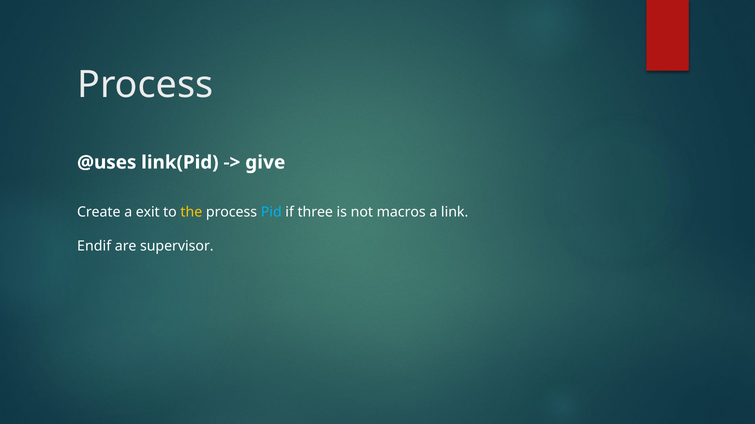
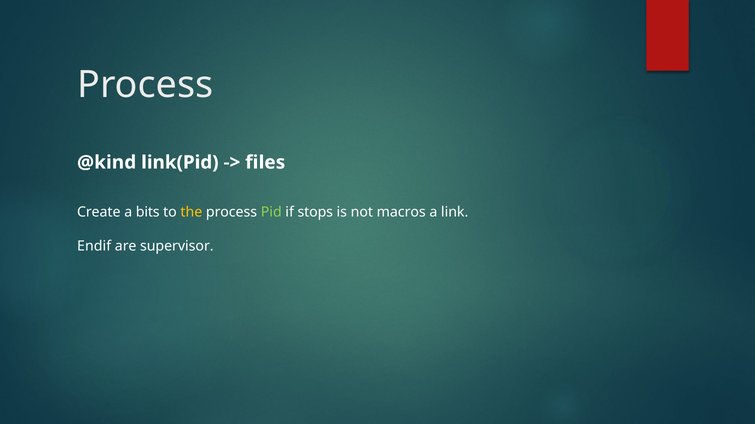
@uses: @uses -> @kind (107, 163)
give: give -> files (265, 163)
exit: exit -> bits (148, 212)
Pid colour: light blue -> light green (271, 212)
three: three -> stops (315, 212)
